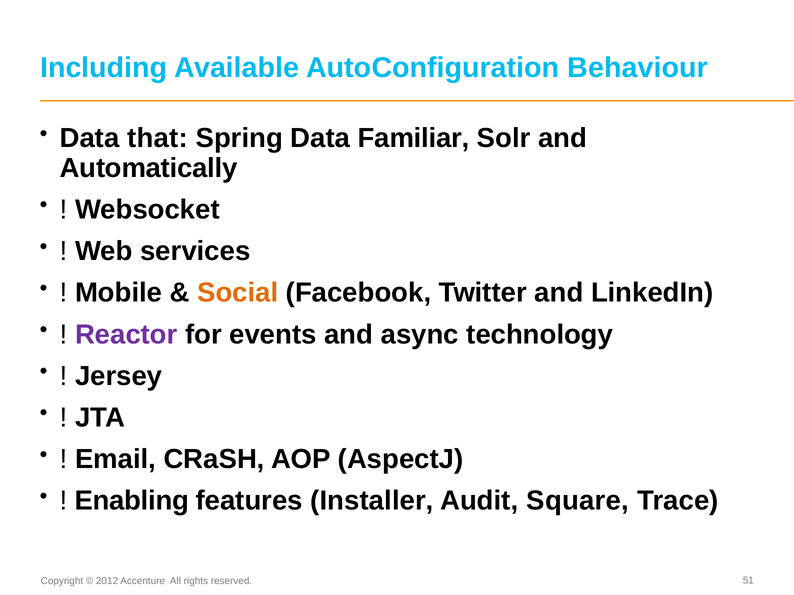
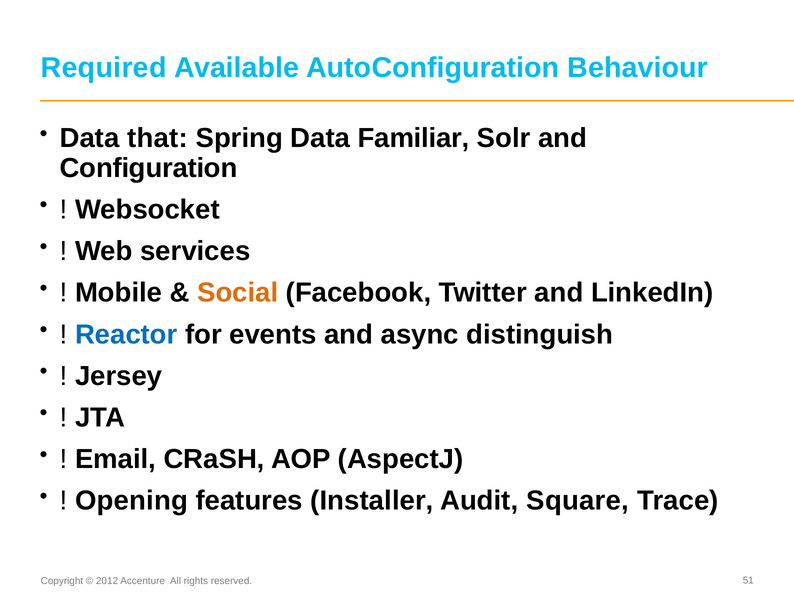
Including: Including -> Required (104, 68)
Automatically: Automatically -> Configuration (149, 168)
Reactor colour: purple -> blue (126, 335)
technology: technology -> distinguish (540, 335)
Enabling: Enabling -> Opening (132, 501)
